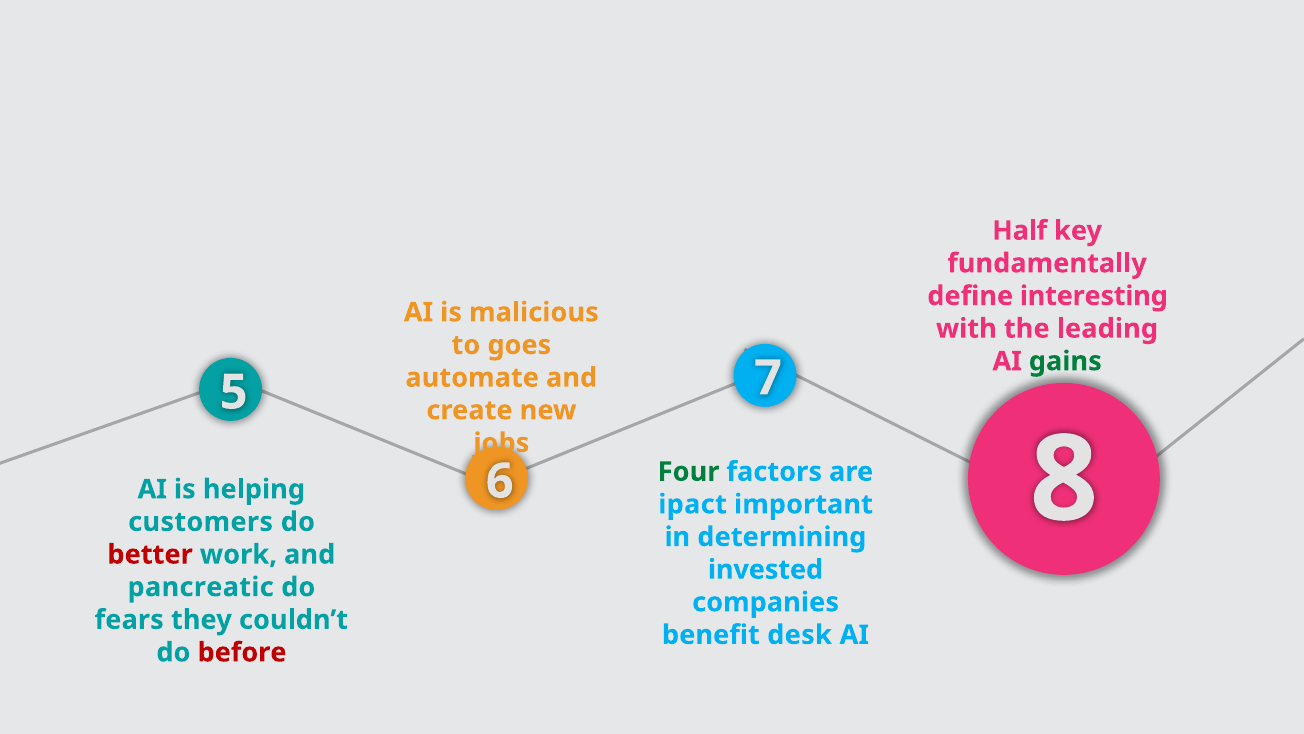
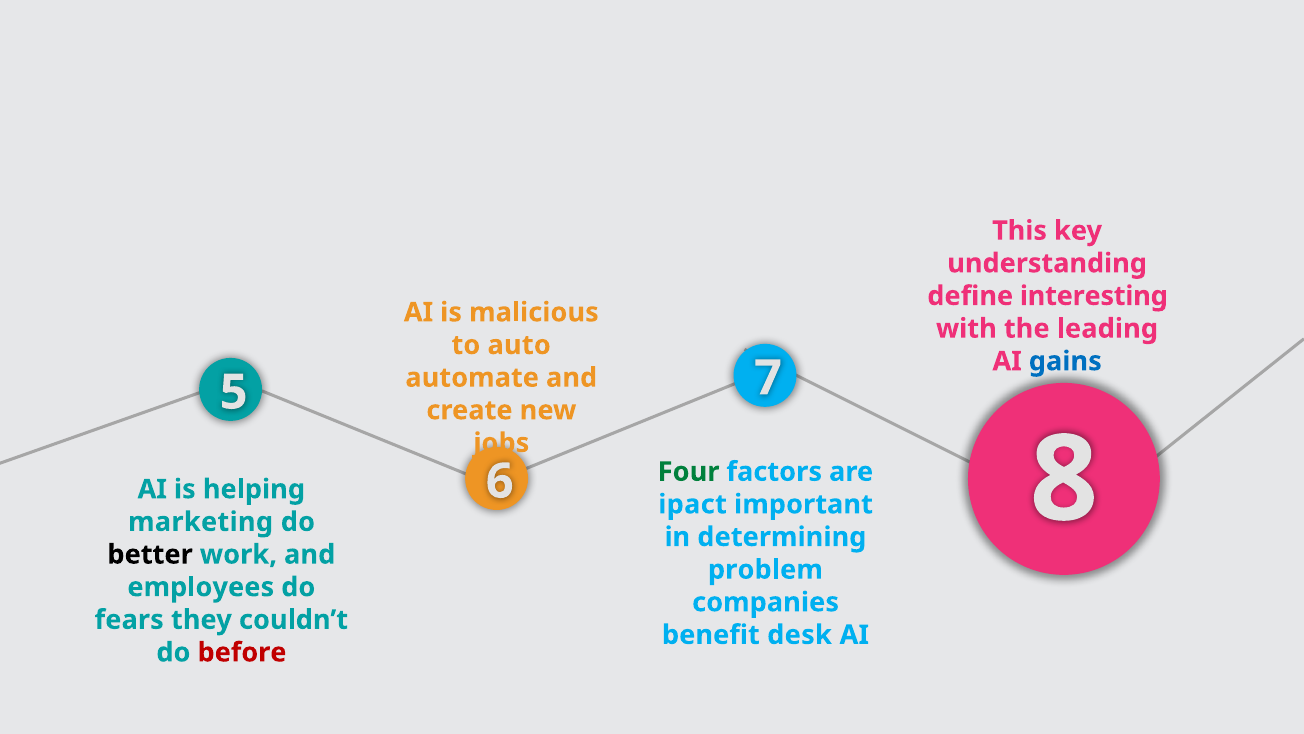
Half: Half -> This (1020, 231)
fundamentally: fundamentally -> understanding (1047, 263)
goes: goes -> auto (519, 345)
gains colour: green -> blue (1065, 361)
customers: customers -> marketing (201, 522)
better colour: red -> black (150, 554)
invested: invested -> problem (765, 569)
pancreatic: pancreatic -> employees (201, 587)
